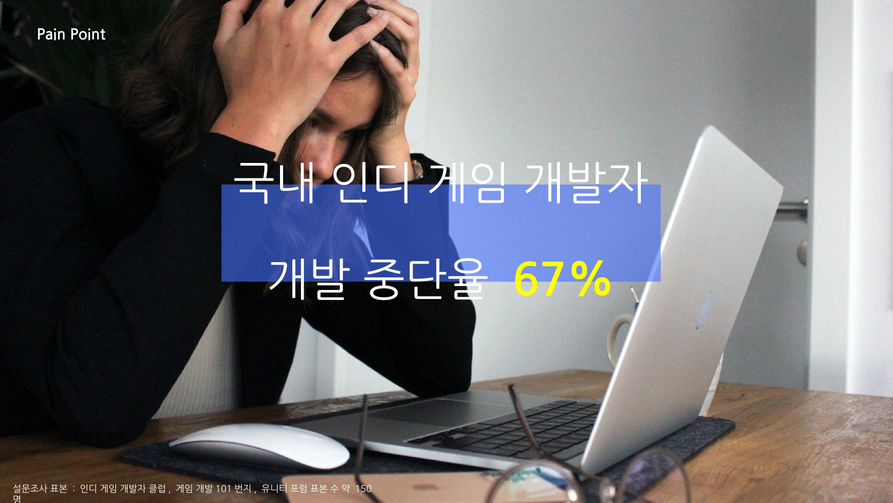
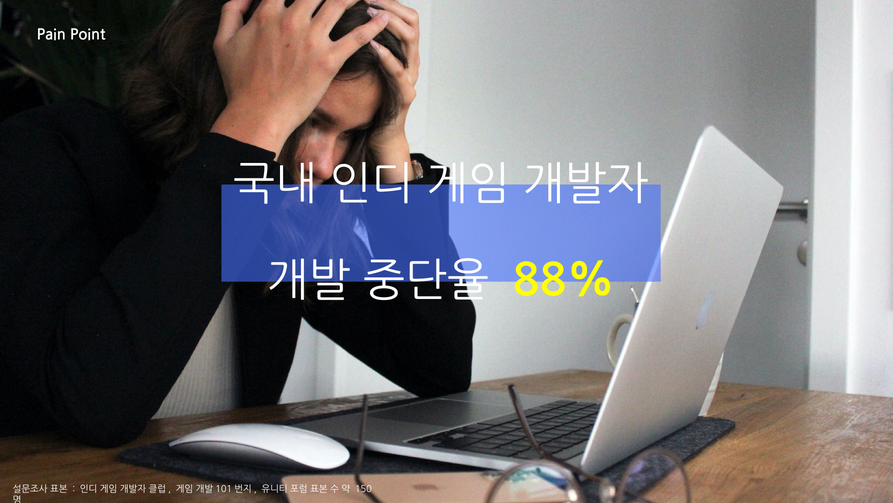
67%: 67% -> 88% (564, 281)
